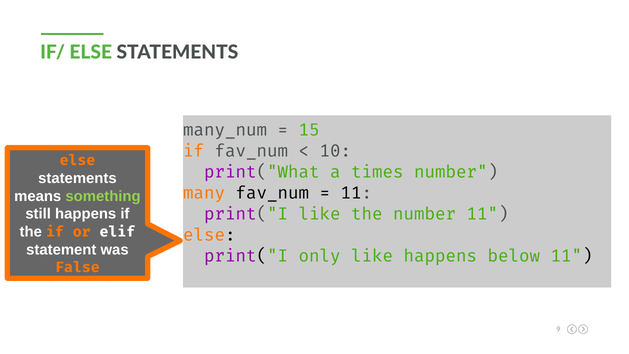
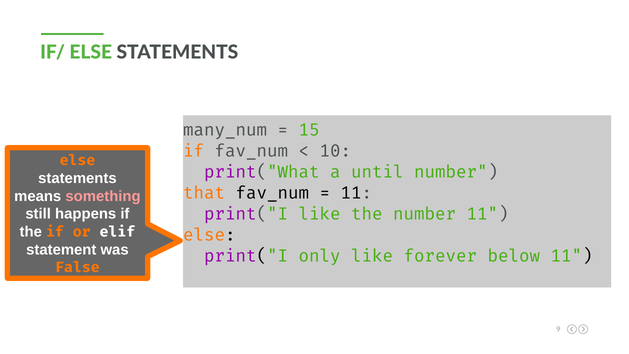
times: times -> until (377, 172)
many: many -> that (204, 193)
something colour: light green -> pink (103, 196)
like happens: happens -> forever (440, 256)
